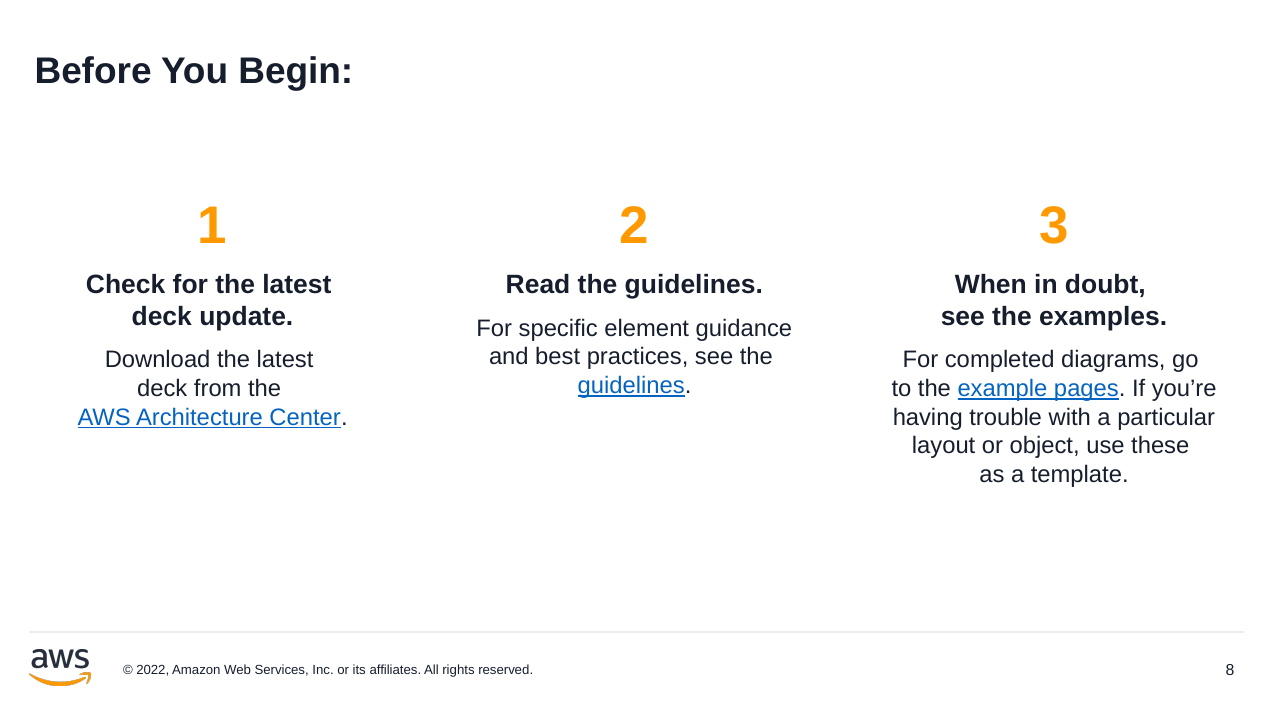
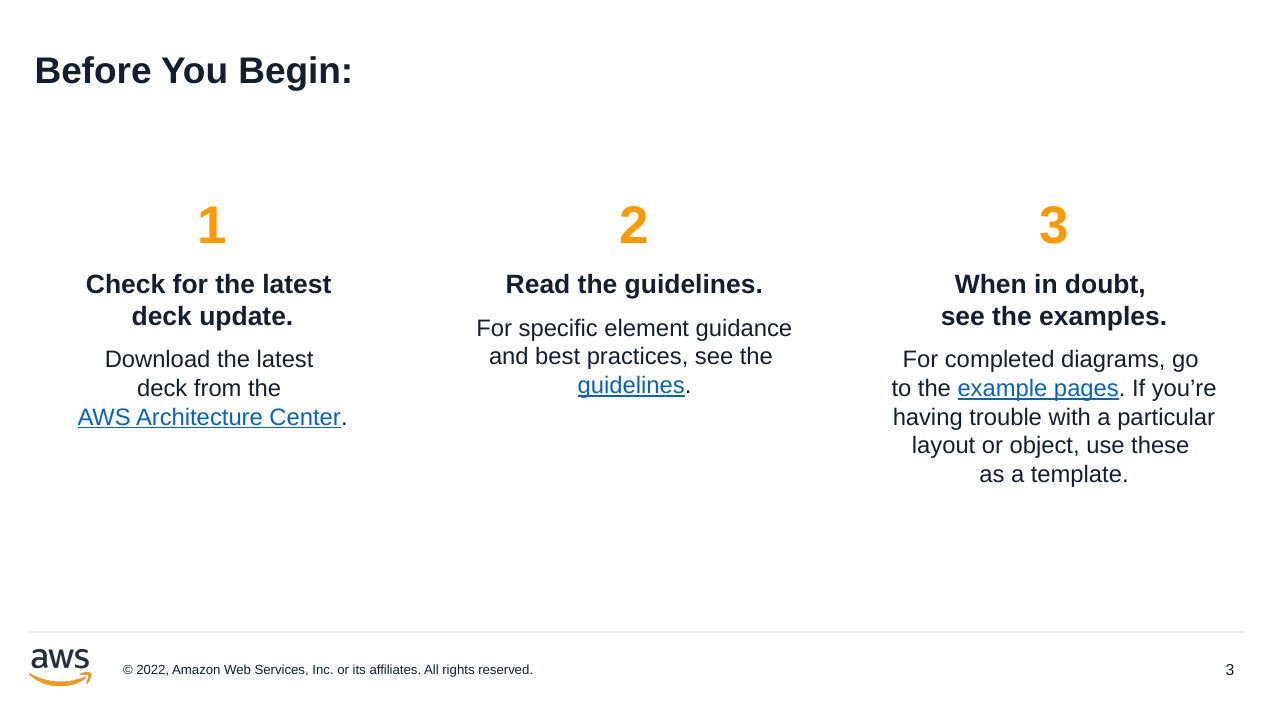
reserved 8: 8 -> 3 (1230, 671)
